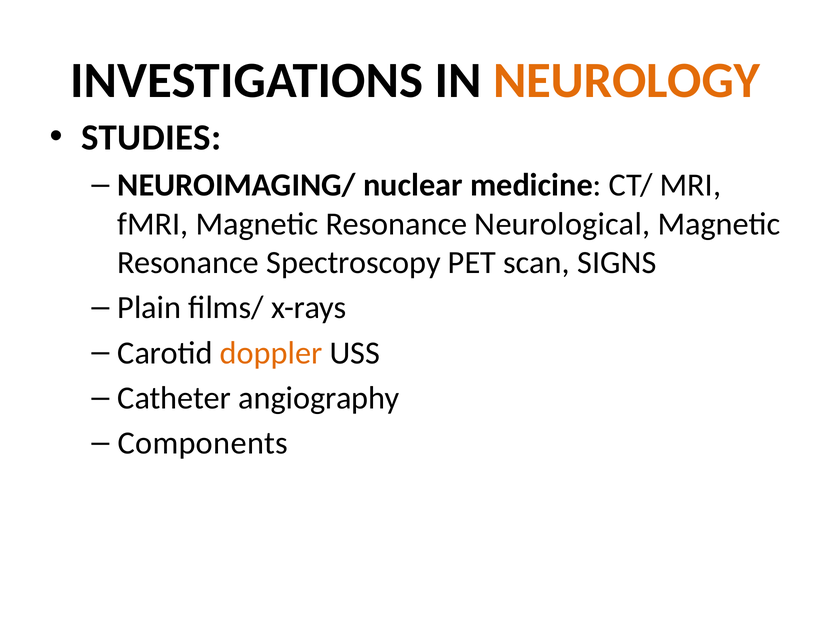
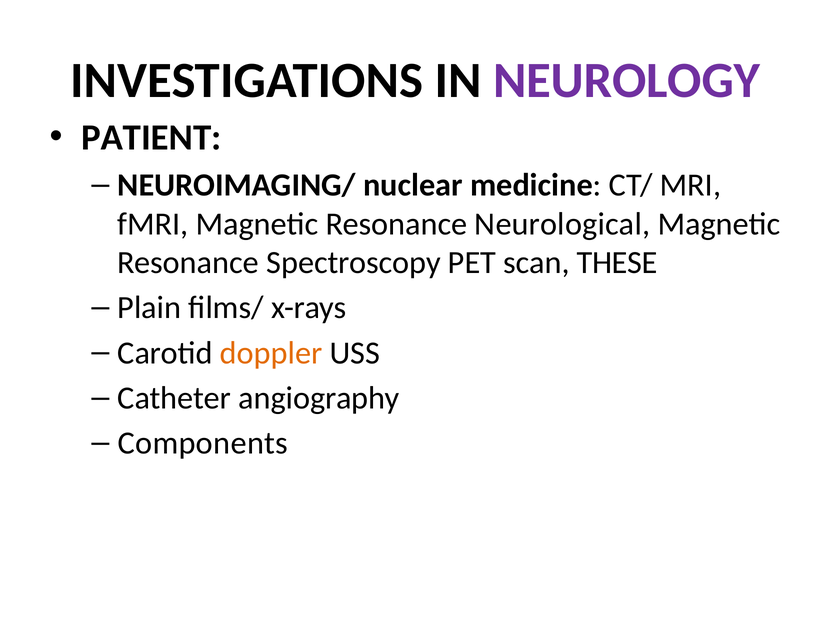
NEUROLOGY colour: orange -> purple (627, 80)
STUDIES: STUDIES -> PATIENT (151, 138)
SIGNS: SIGNS -> THESE (617, 263)
